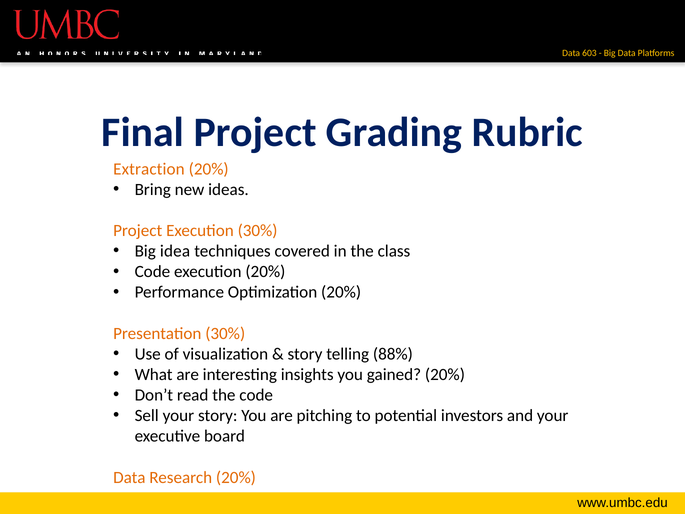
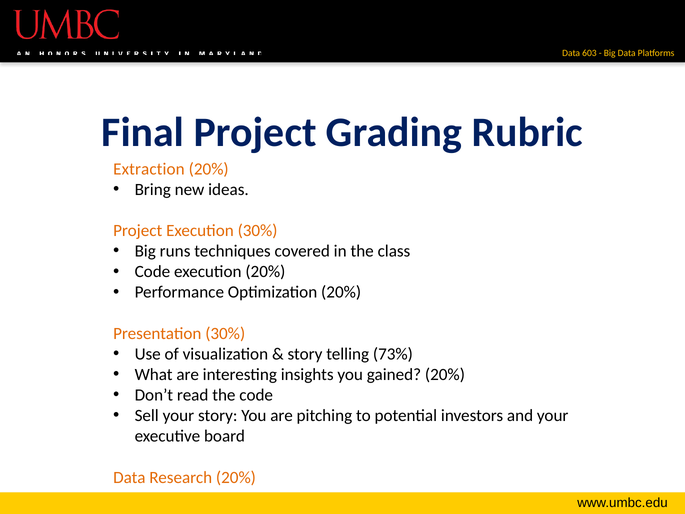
idea: idea -> runs (175, 251)
88%: 88% -> 73% (393, 354)
